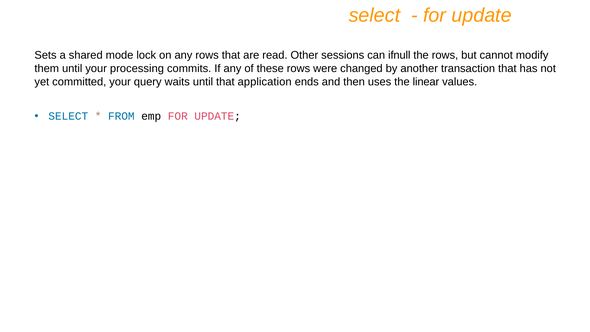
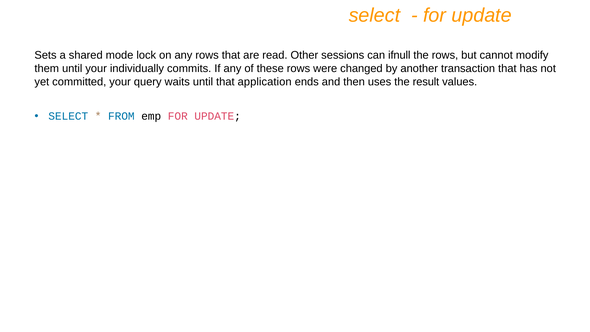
processing: processing -> individually (137, 68)
linear: linear -> result (426, 82)
